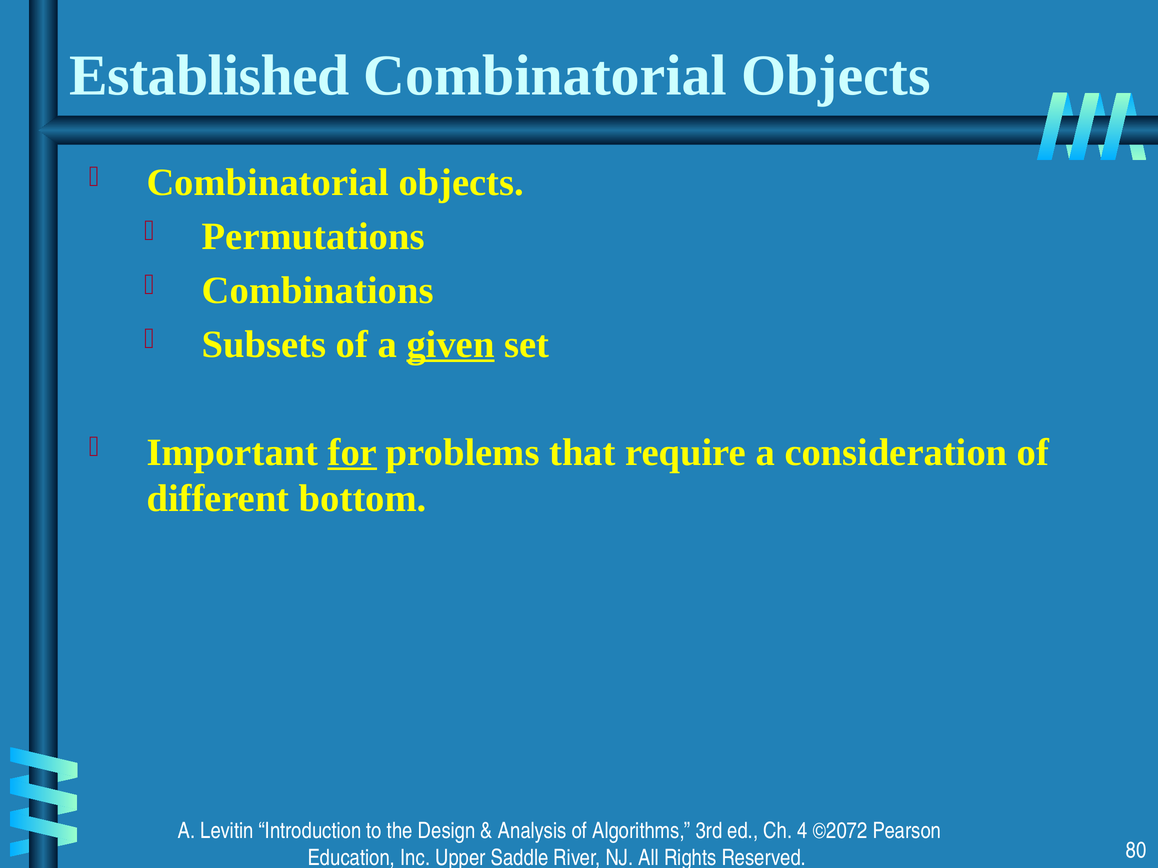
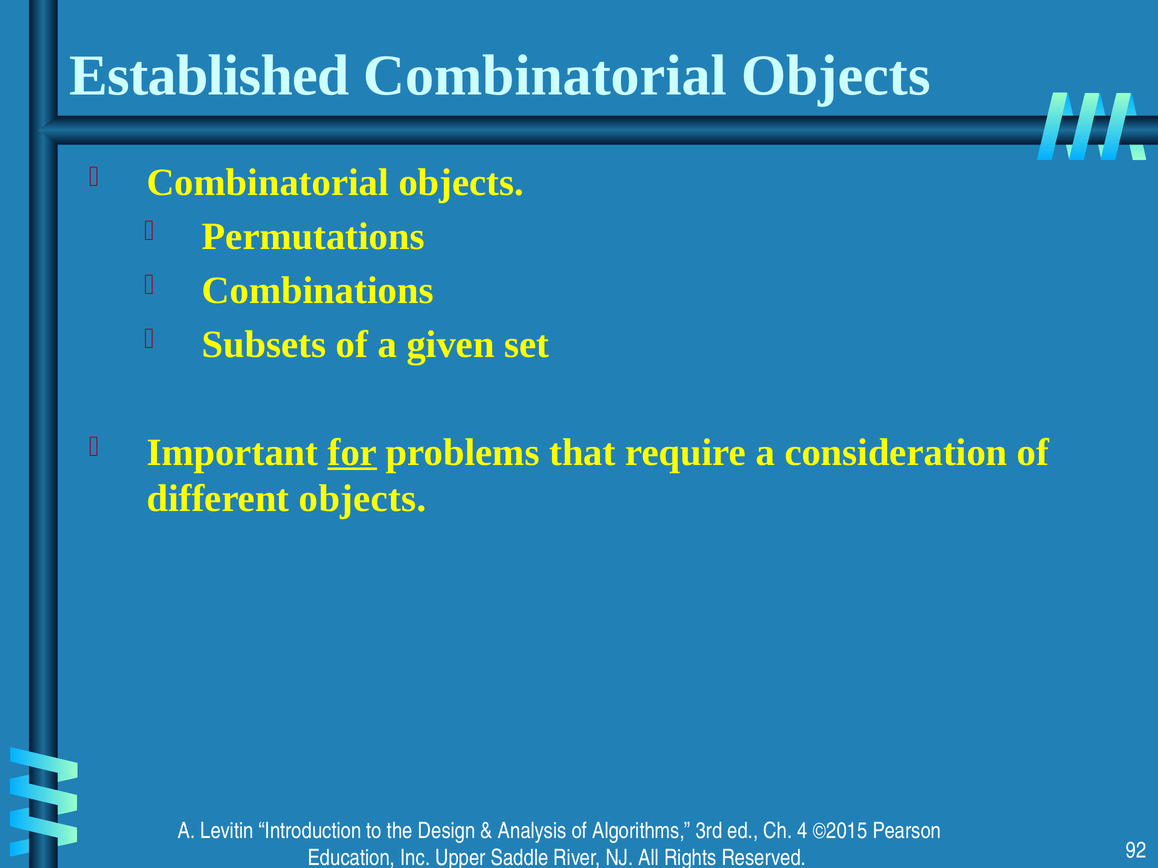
given underline: present -> none (451, 345)
different bottom: bottom -> objects (363, 499)
©2072: ©2072 -> ©2015 (840, 831)
80: 80 -> 92 (1136, 851)
